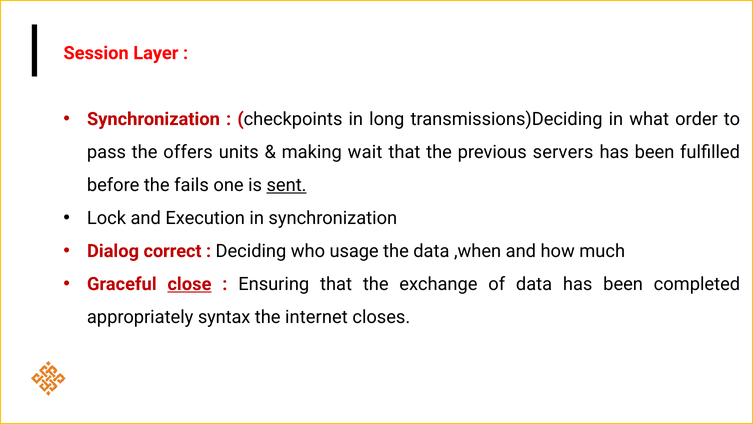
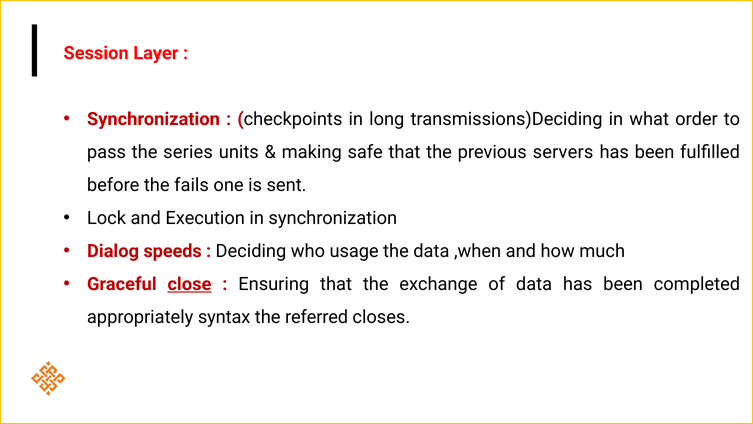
offers: offers -> series (188, 152)
wait: wait -> safe (365, 152)
sent underline: present -> none (287, 185)
correct: correct -> speeds (173, 251)
internet: internet -> referred (317, 317)
